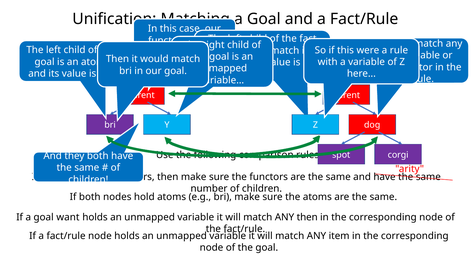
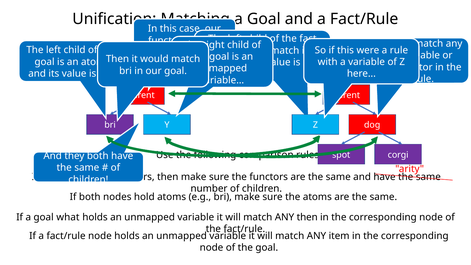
want: want -> what (68, 217)
